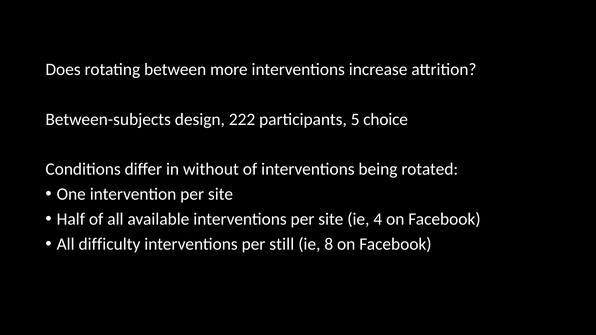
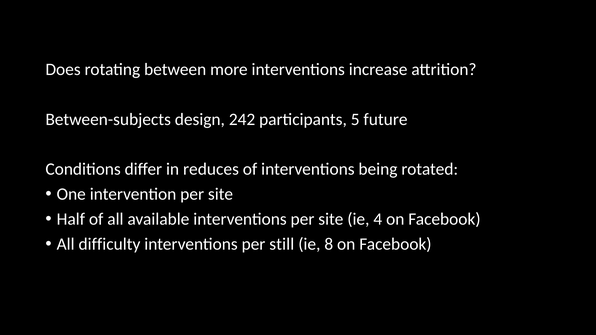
222: 222 -> 242 (242, 119)
choice: choice -> future (386, 119)
without: without -> reduces (211, 169)
